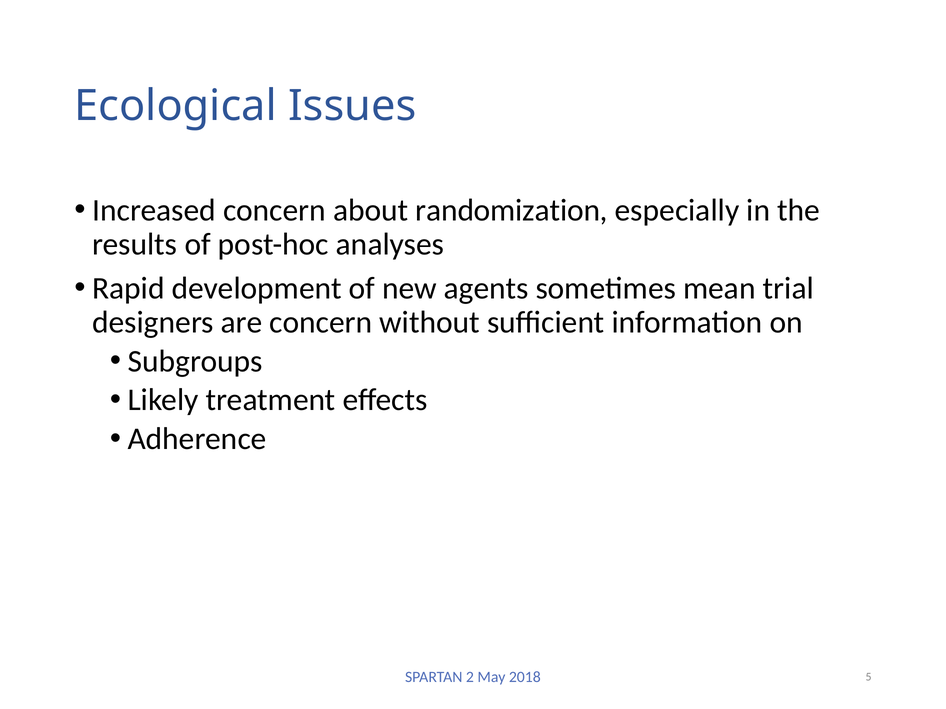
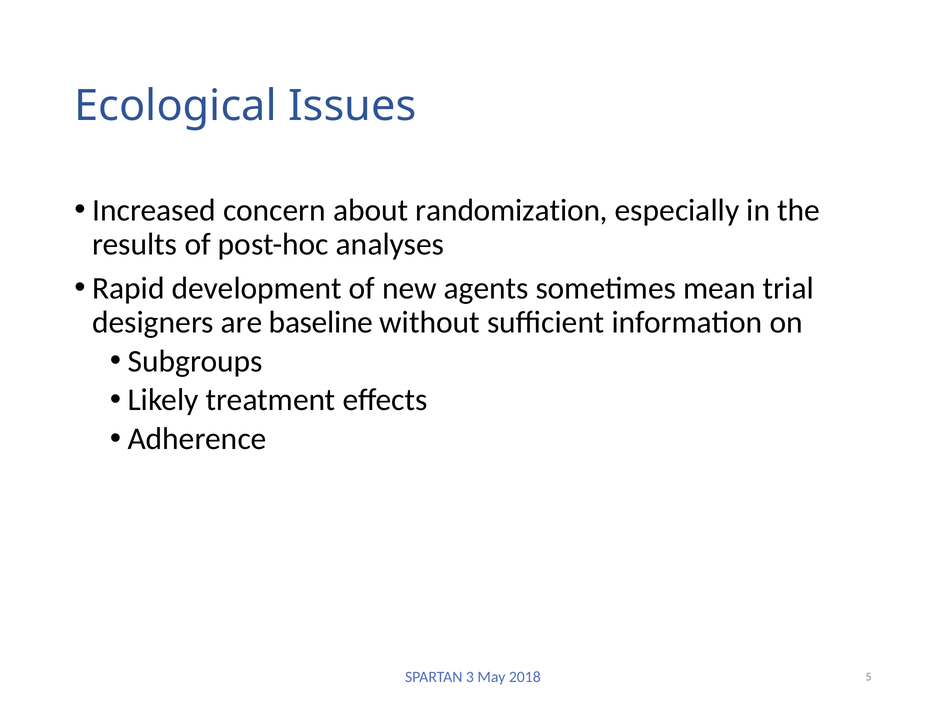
are concern: concern -> baseline (321, 322)
2: 2 -> 3 (470, 677)
